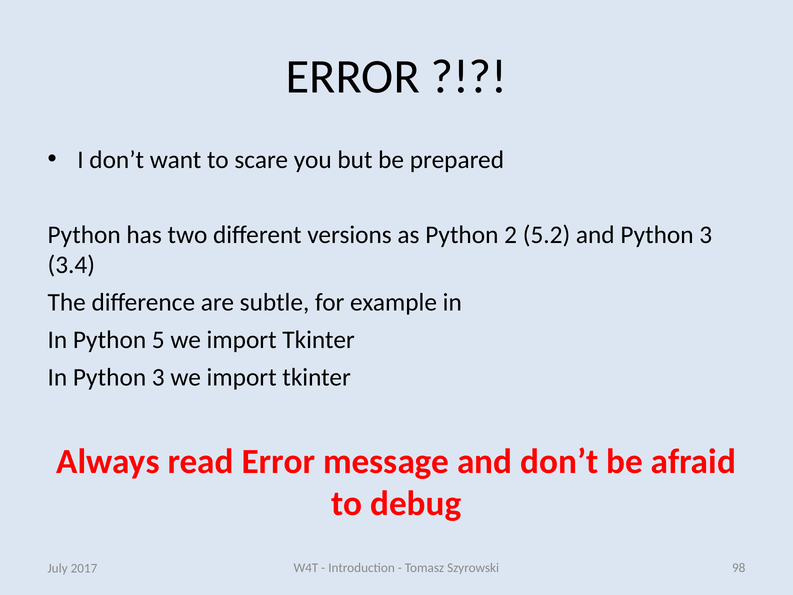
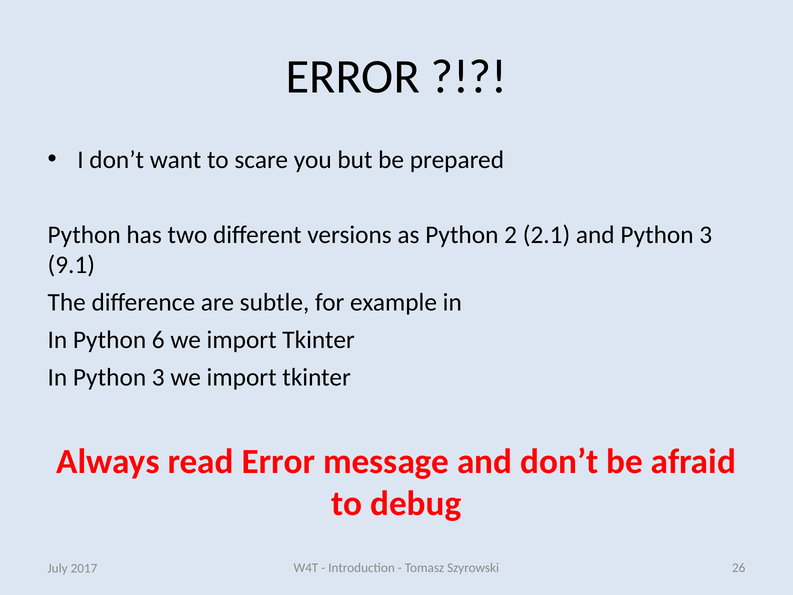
5.2: 5.2 -> 2.1 (547, 235)
3.4: 3.4 -> 9.1 (71, 265)
5: 5 -> 6 (158, 340)
98: 98 -> 26 (739, 568)
